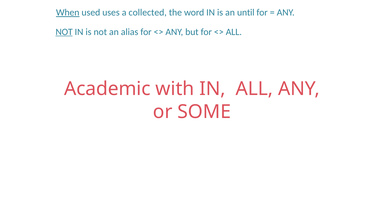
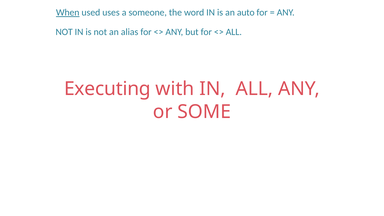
collected: collected -> someone (148, 13)
until: until -> auto (246, 13)
NOT underline: present -> none (64, 32)
Academic: Academic -> Executing (107, 89)
